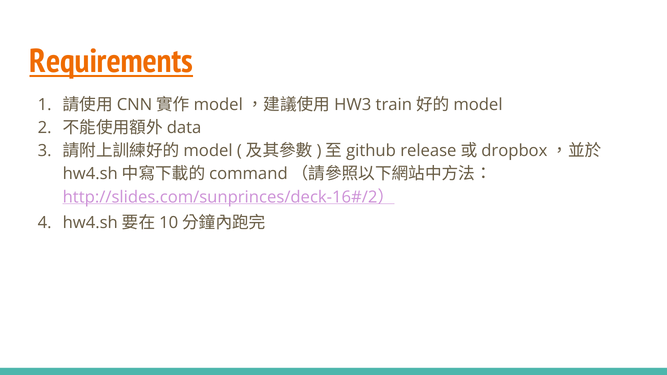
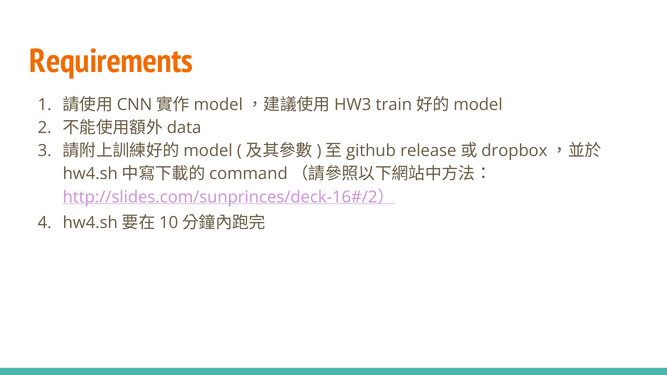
Requirements underline: present -> none (111, 61)
